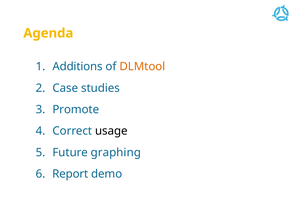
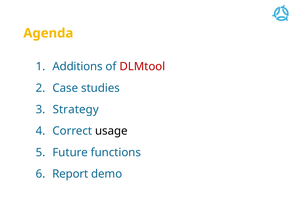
DLMtool colour: orange -> red (142, 67)
Promote: Promote -> Strategy (76, 109)
graphing: graphing -> functions (116, 152)
